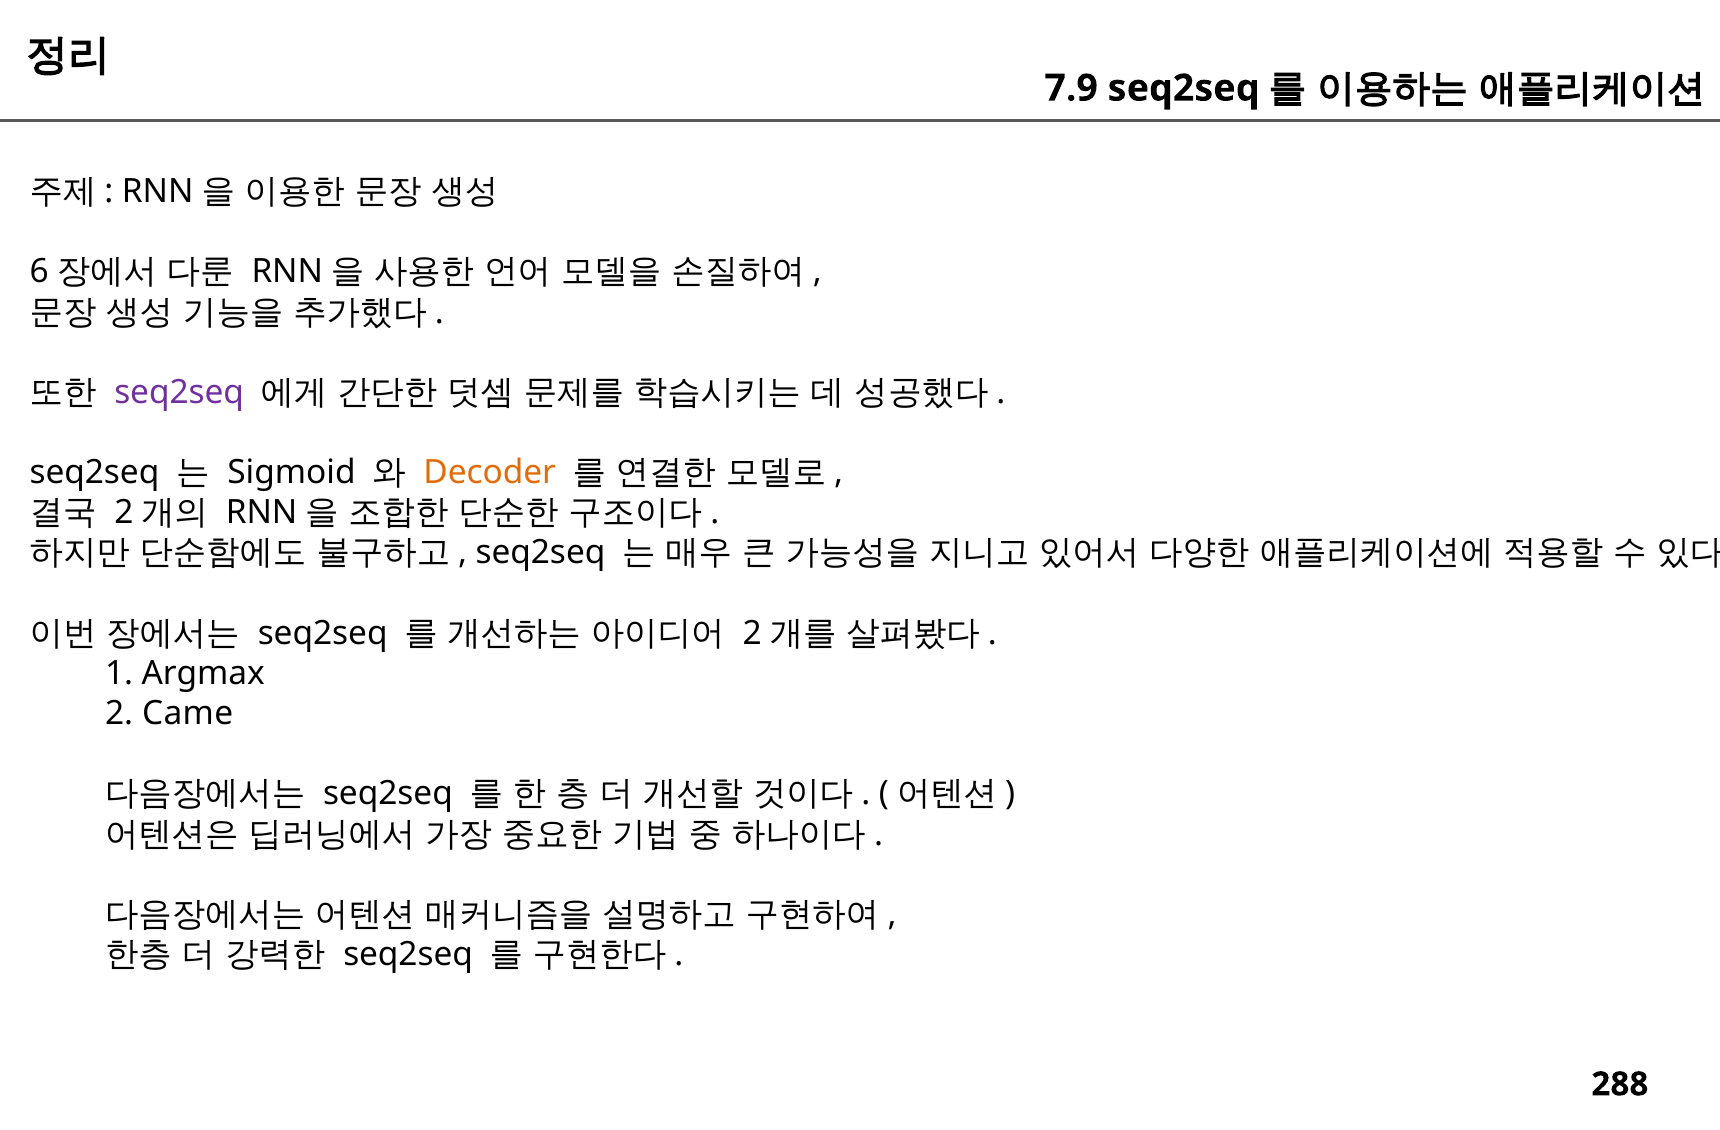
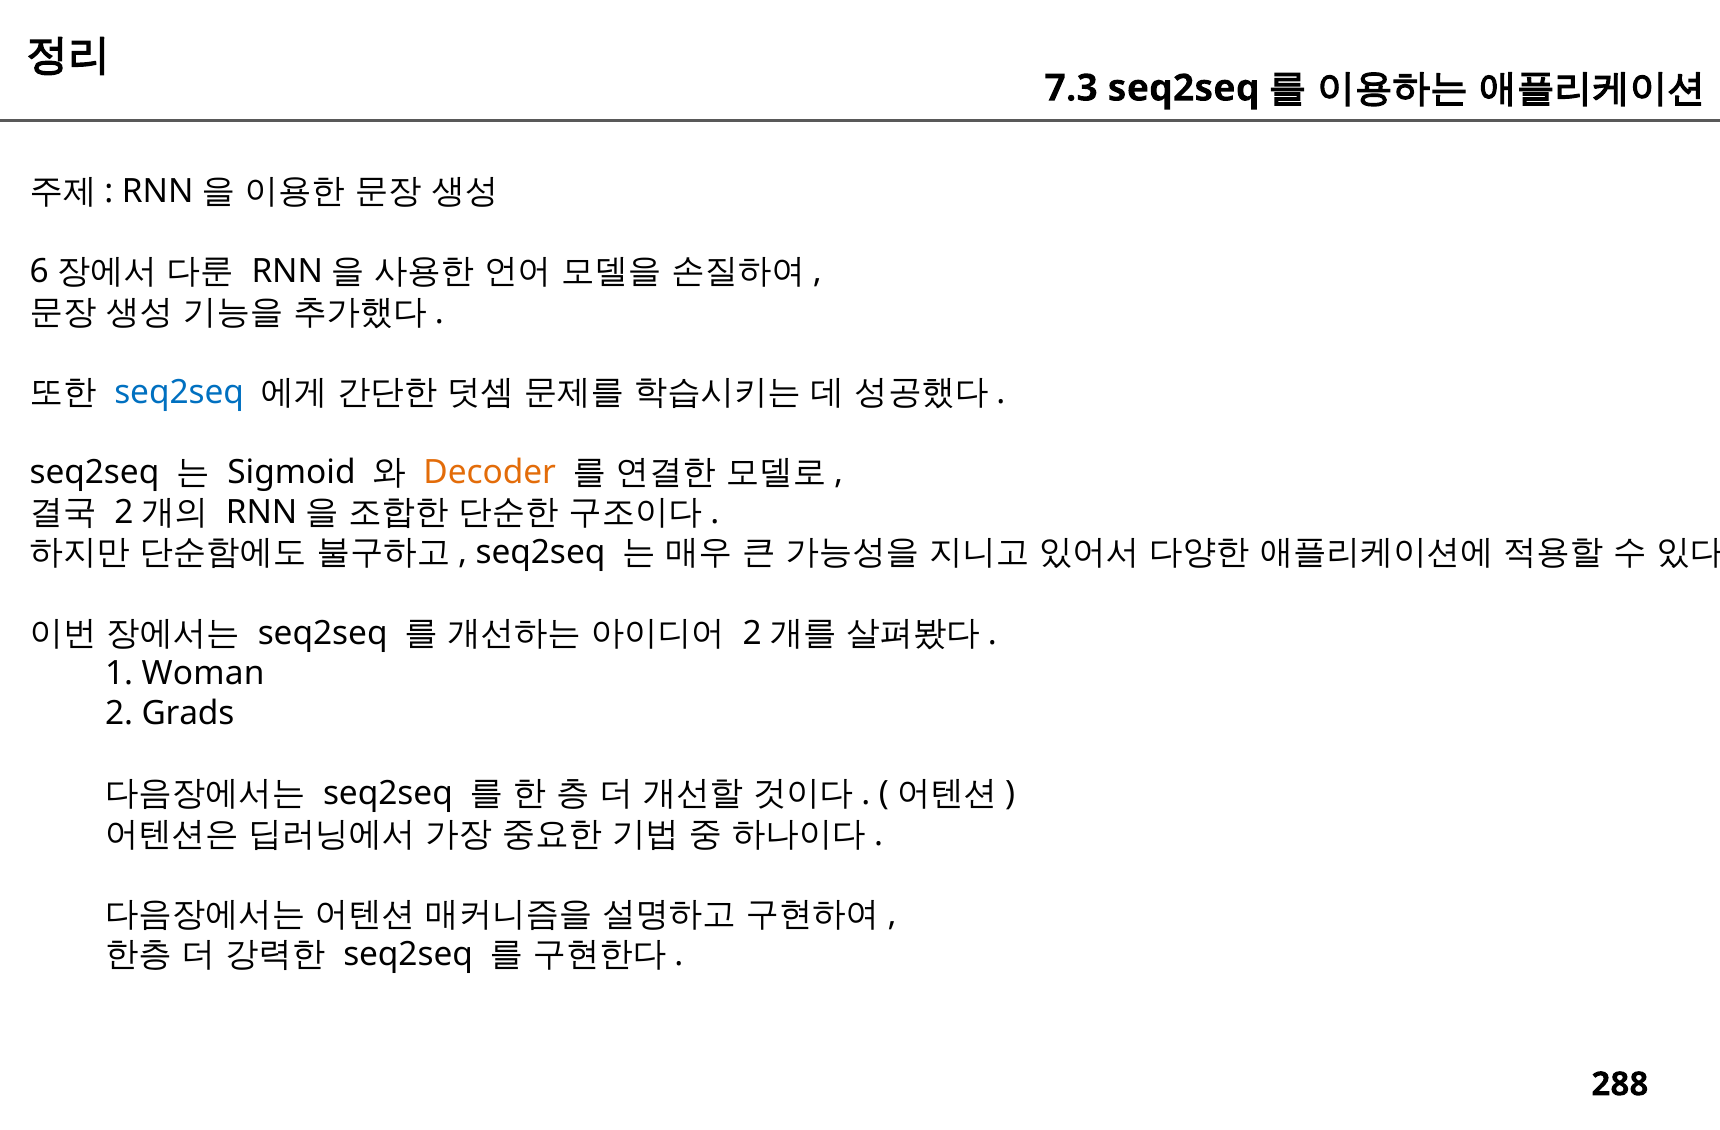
7.9: 7.9 -> 7.3 (1071, 88)
seq2seq colour: purple -> blue (179, 392)
Argmax: Argmax -> Woman (203, 673)
Came: Came -> Grads (188, 713)
